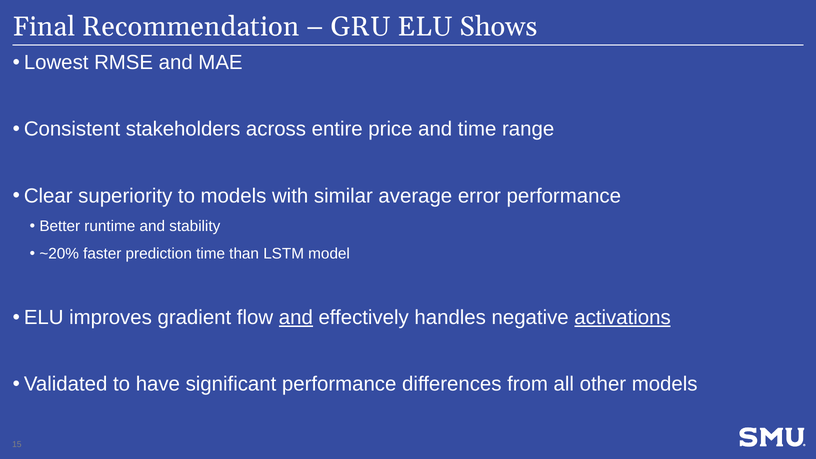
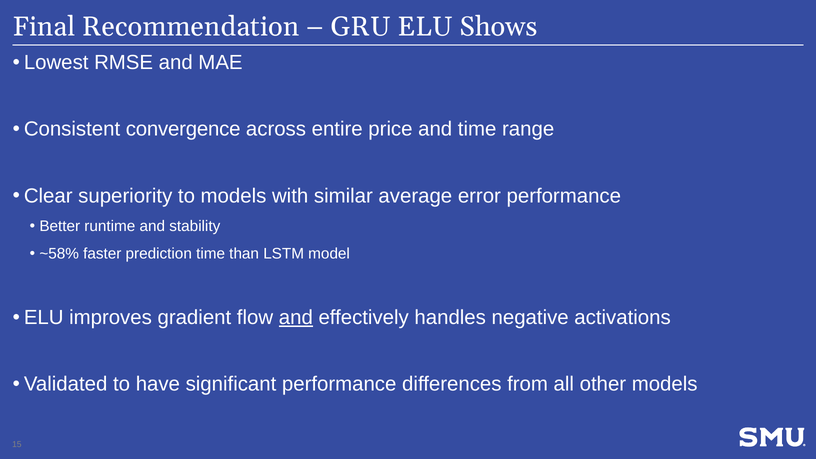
stakeholders: stakeholders -> convergence (183, 129)
~20%: ~20% -> ~58% (59, 254)
activations underline: present -> none (623, 318)
